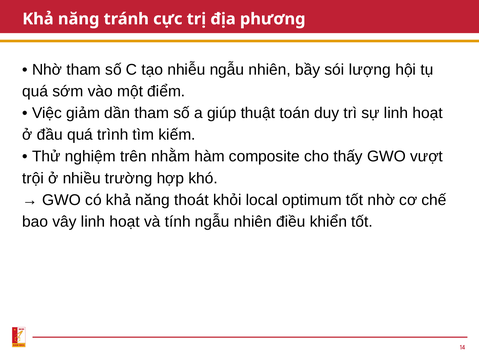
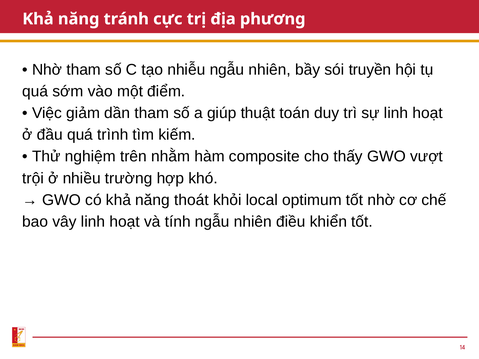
lượng: lượng -> truyền (370, 70)
